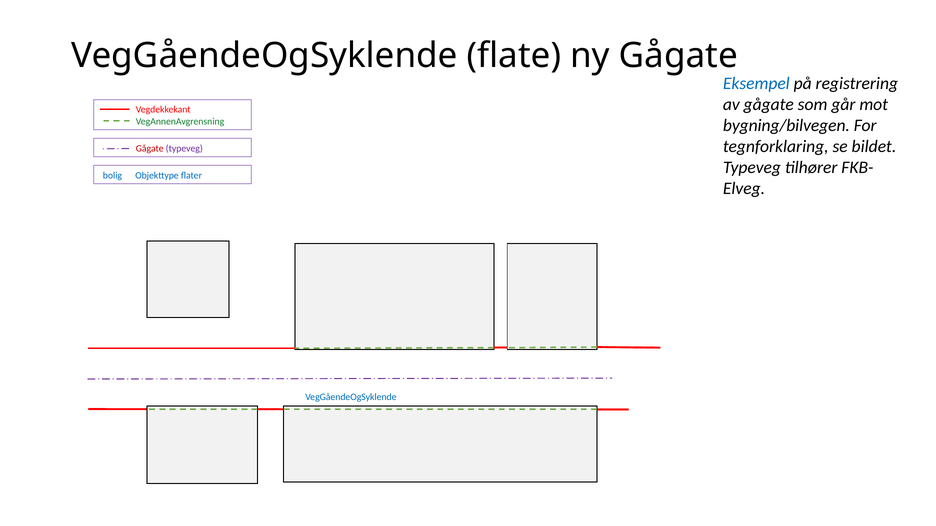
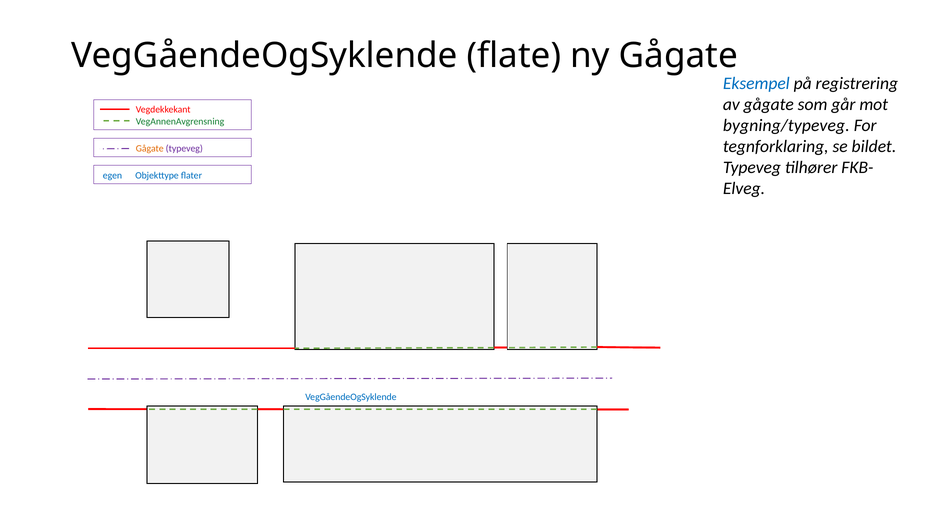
bygning/bilvegen: bygning/bilvegen -> bygning/typeveg (786, 126)
Gågate colour: red -> orange (150, 149)
bolig: bolig -> egen (112, 175)
